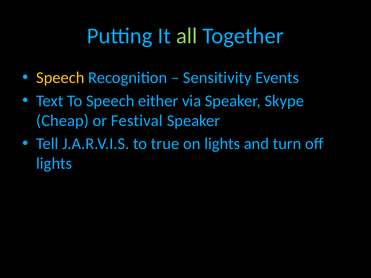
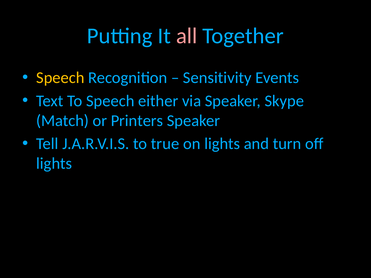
all colour: light green -> pink (187, 36)
Cheap: Cheap -> Match (63, 121)
Festival: Festival -> Printers (137, 121)
